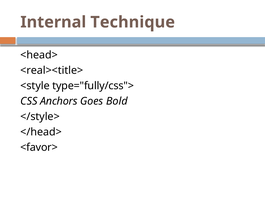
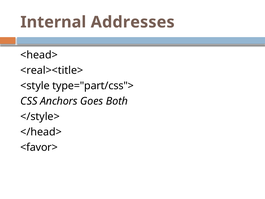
Technique: Technique -> Addresses (133, 22)
type="fully/css">: type="fully/css"> -> type="part/css"> (93, 86)
Bold: Bold -> Both (117, 101)
